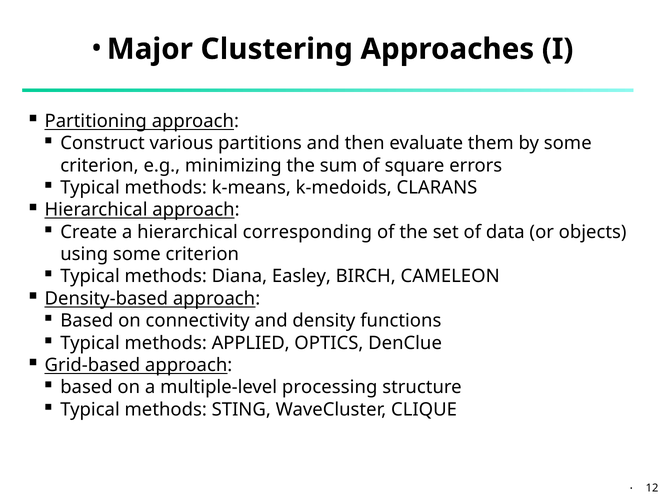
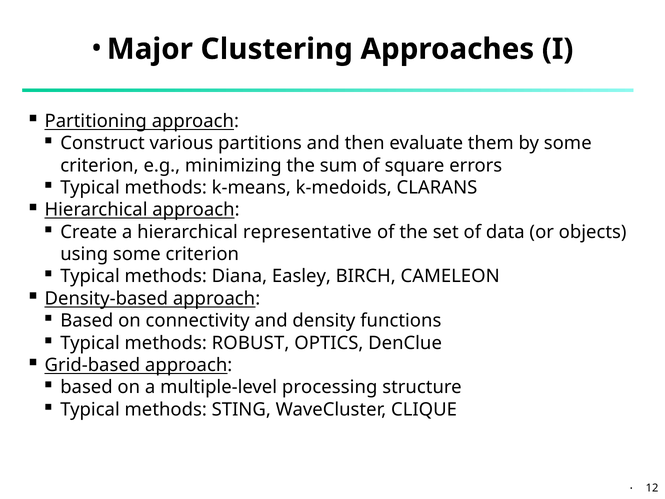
corresponding: corresponding -> representative (307, 232)
APPLIED: APPLIED -> ROBUST (251, 343)
